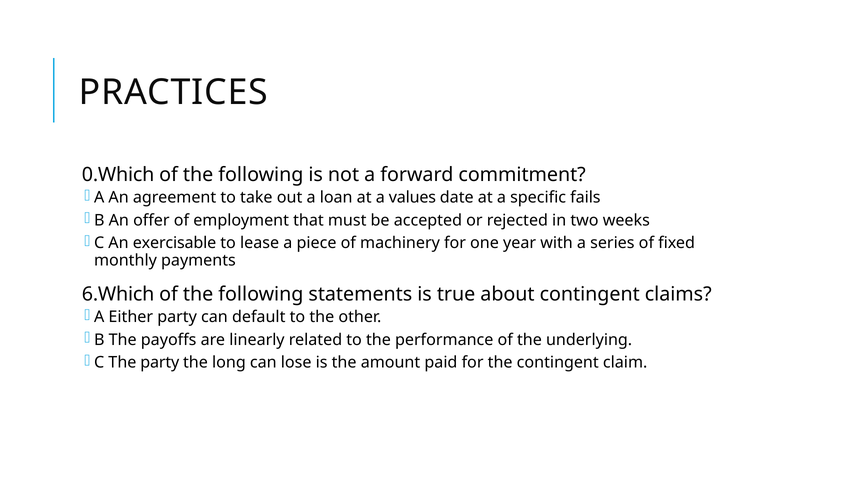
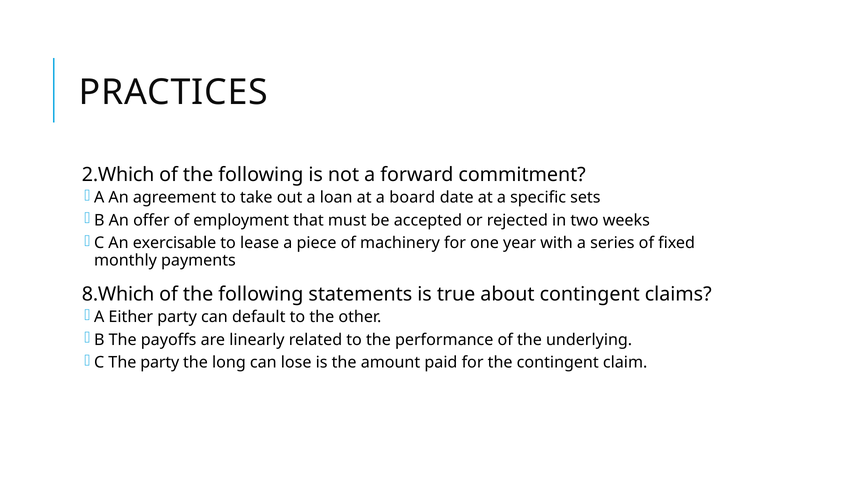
0.Which: 0.Which -> 2.Which (118, 175)
values: values -> board (412, 198)
fails: fails -> sets (585, 198)
6.Which: 6.Which -> 8.Which (118, 294)
